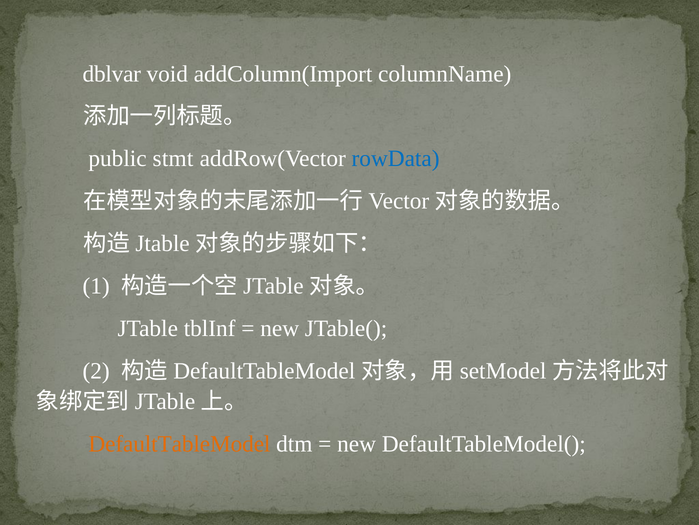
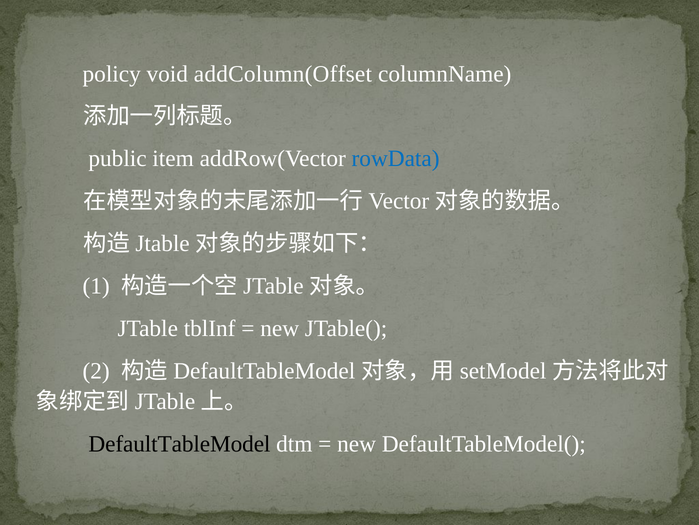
dblvar: dblvar -> policy (112, 74)
addColumn(Import: addColumn(Import -> addColumn(Offset (283, 74)
stmt: stmt -> item (173, 158)
DefaultTableModel colour: orange -> black (179, 444)
